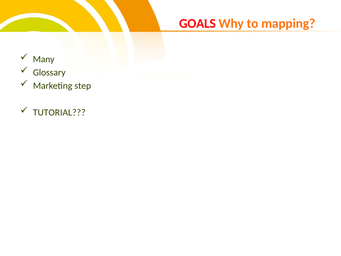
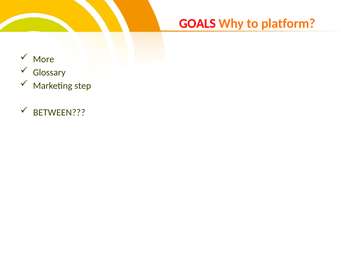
mapping: mapping -> platform (288, 23)
Many: Many -> More (44, 59)
TUTORIAL: TUTORIAL -> BETWEEN (59, 112)
